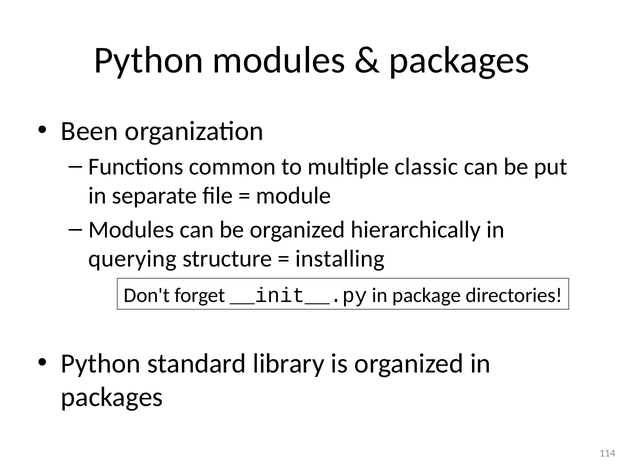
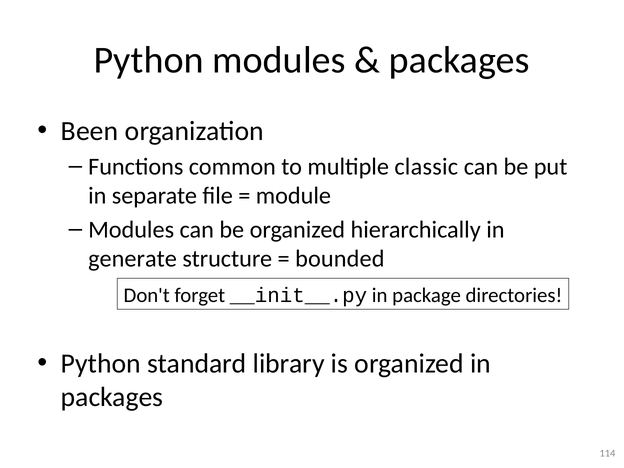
querying: querying -> generate (133, 259)
installing: installing -> bounded (340, 259)
